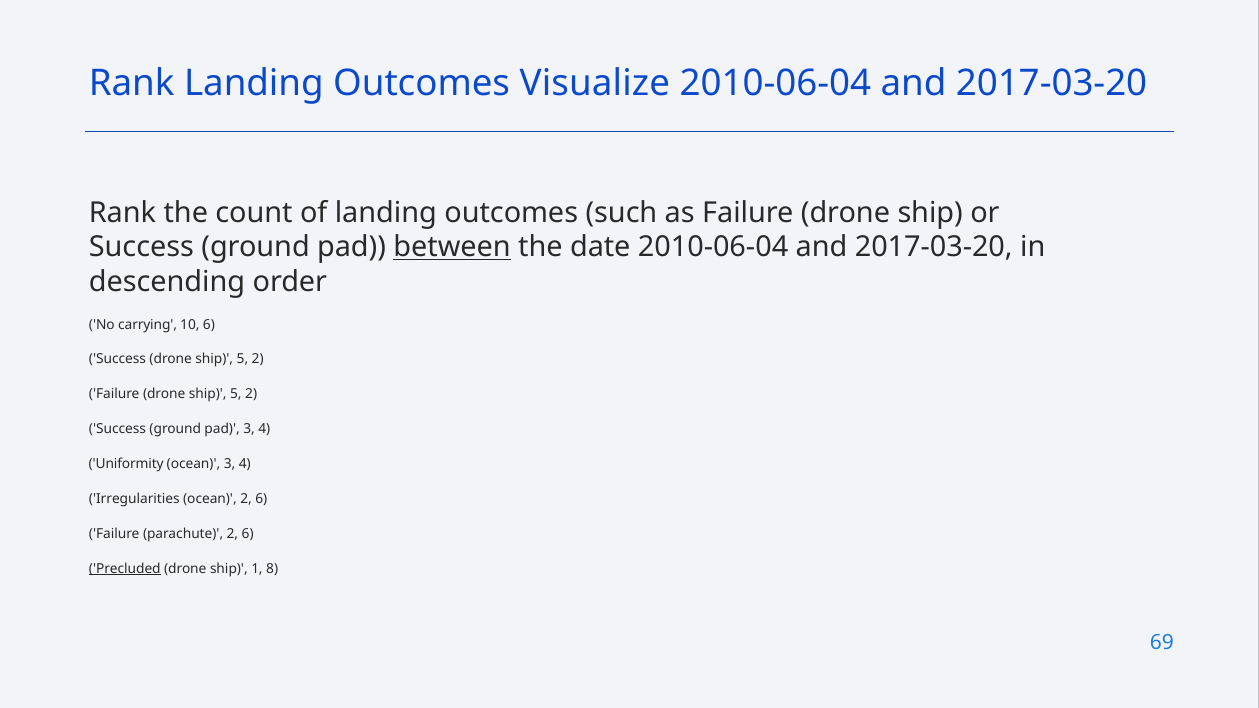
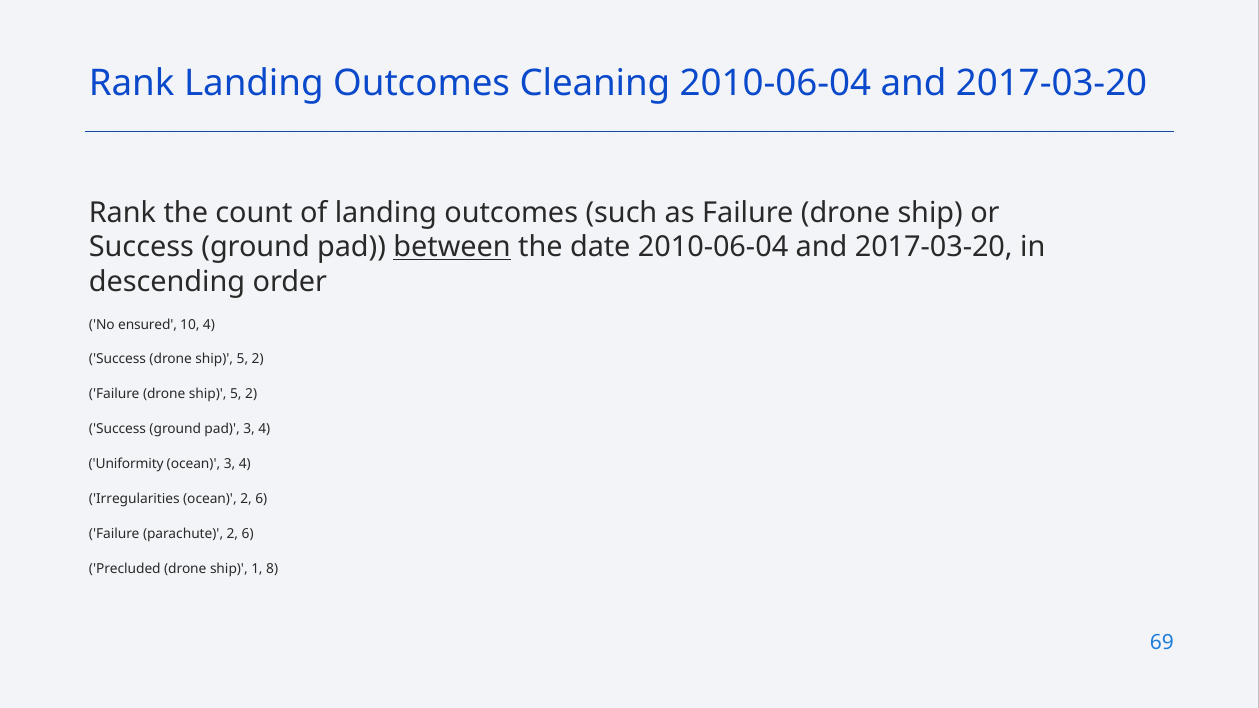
Visualize: Visualize -> Cleaning (595, 84)
carrying: carrying -> ensured (148, 325)
10 6: 6 -> 4 (209, 325)
Precluded underline: present -> none (125, 569)
